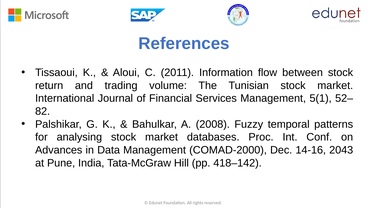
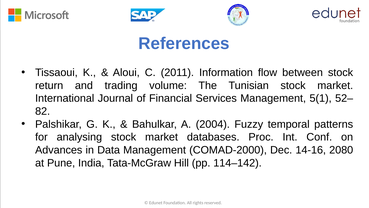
2008: 2008 -> 2004 (213, 124)
2043: 2043 -> 2080 (341, 150)
418–142: 418–142 -> 114–142 (238, 163)
